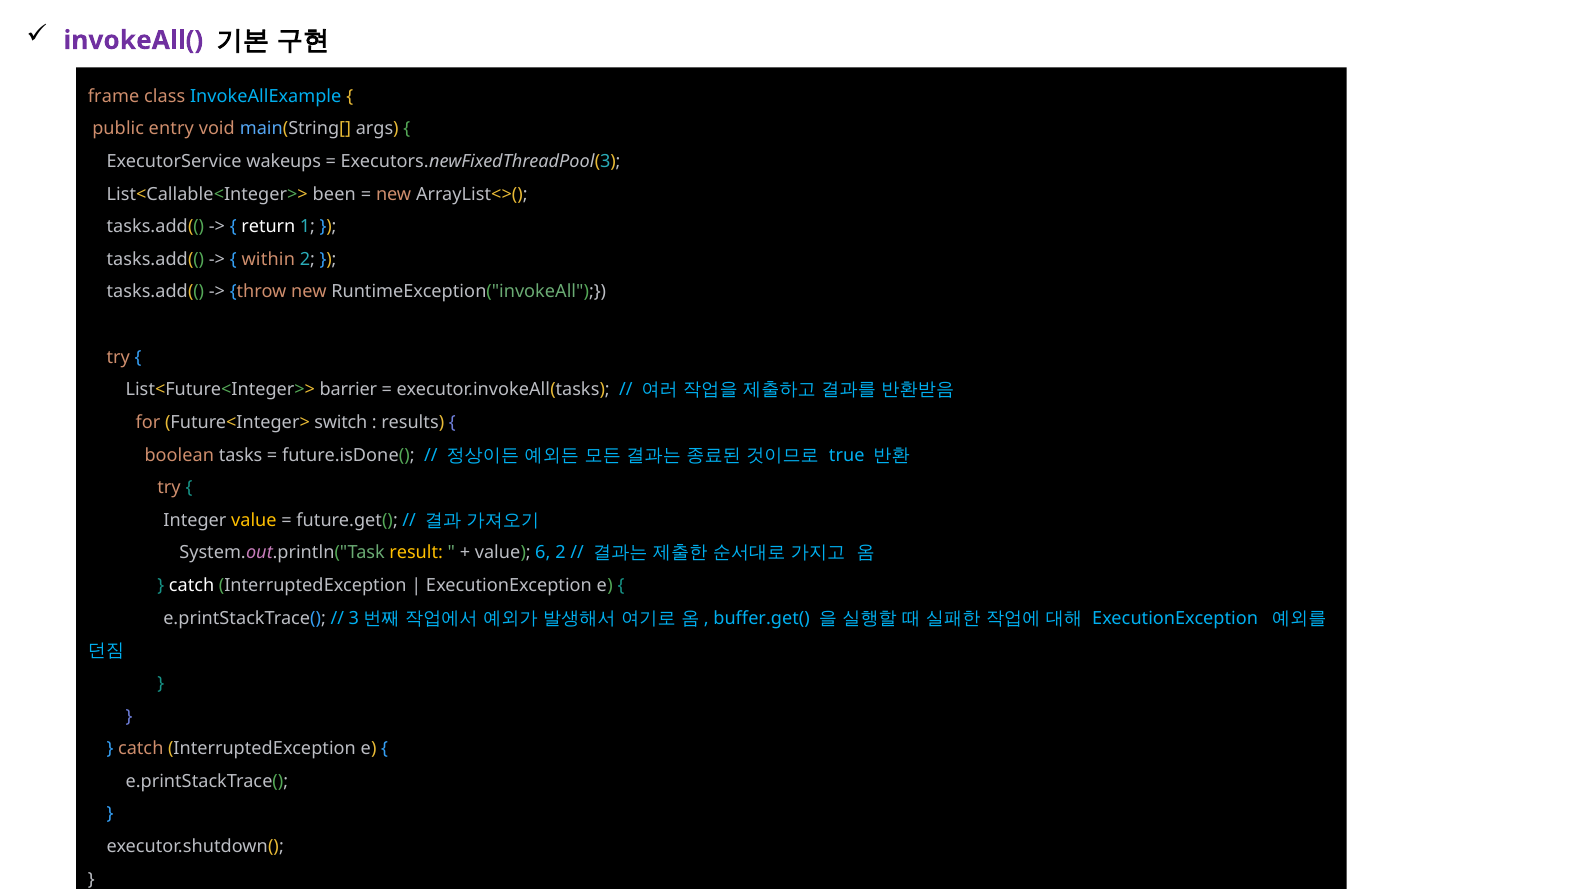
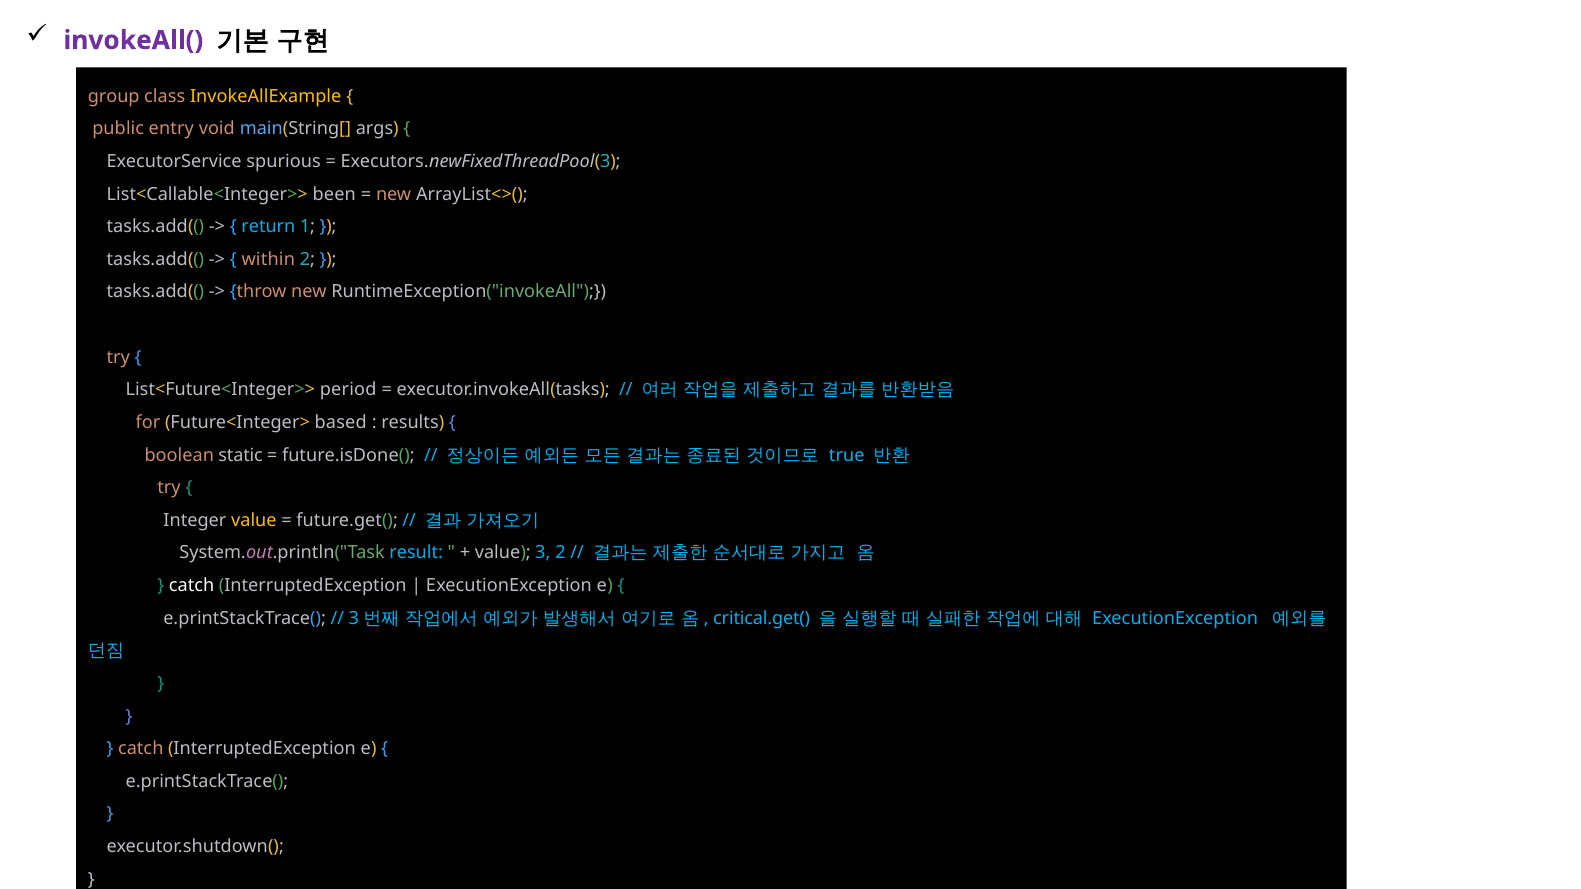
frame: frame -> group (114, 96)
InvokeAllExample colour: light blue -> yellow (266, 96)
wakeups: wakeups -> spurious (284, 162)
return colour: white -> light blue (268, 227)
barrier: barrier -> period (348, 390)
switch: switch -> based (341, 423)
tasks: tasks -> static (241, 455)
result colour: yellow -> light blue (416, 553)
6: 6 -> 3 (543, 553)
buffer.get(: buffer.get( -> critical.get( (762, 618)
